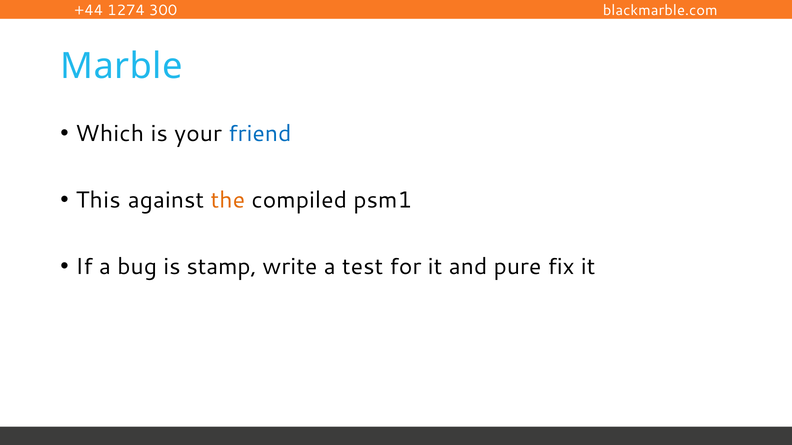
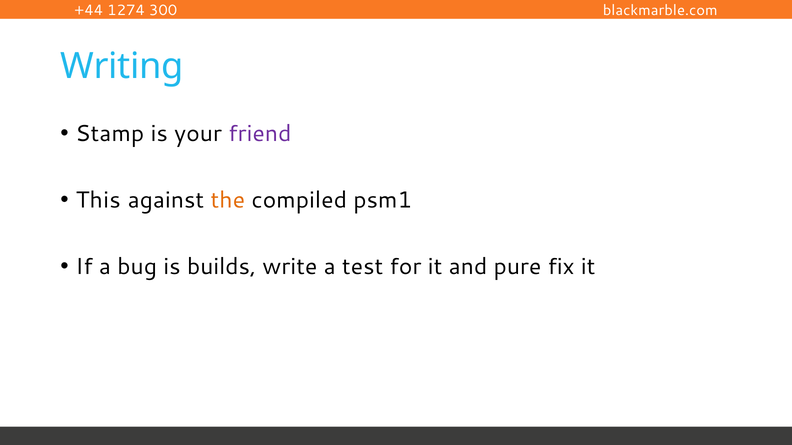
Marble: Marble -> Writing (122, 67)
Which: Which -> Stamp (110, 134)
friend colour: blue -> purple (260, 134)
stamp: stamp -> builds (222, 267)
